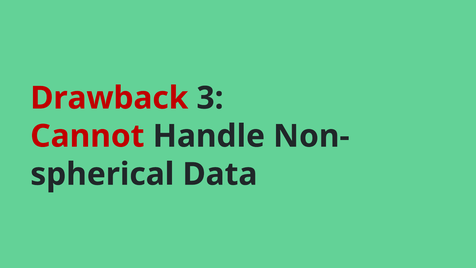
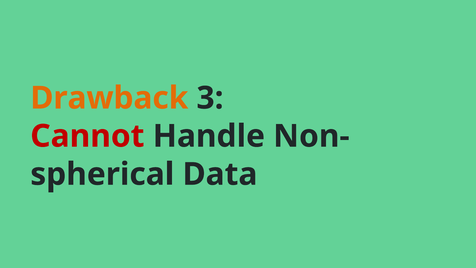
Drawback colour: red -> orange (109, 98)
